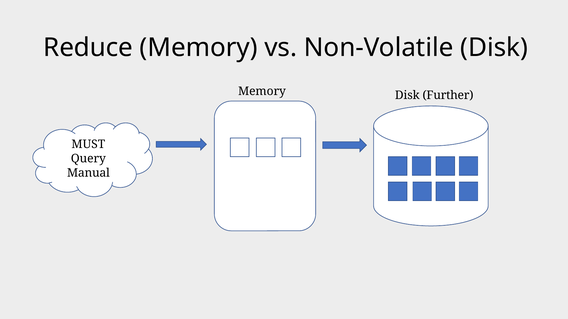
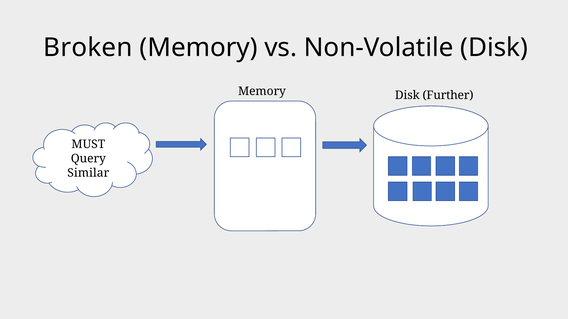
Reduce: Reduce -> Broken (88, 48)
Manual: Manual -> Similar (88, 173)
